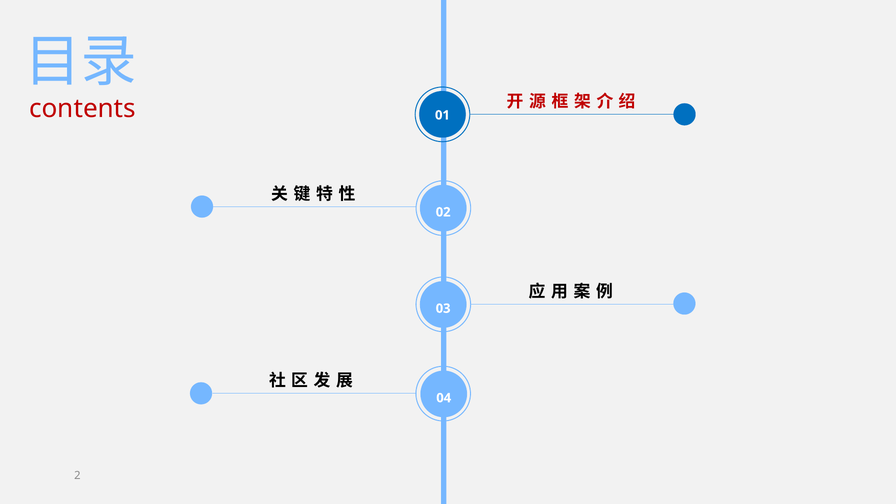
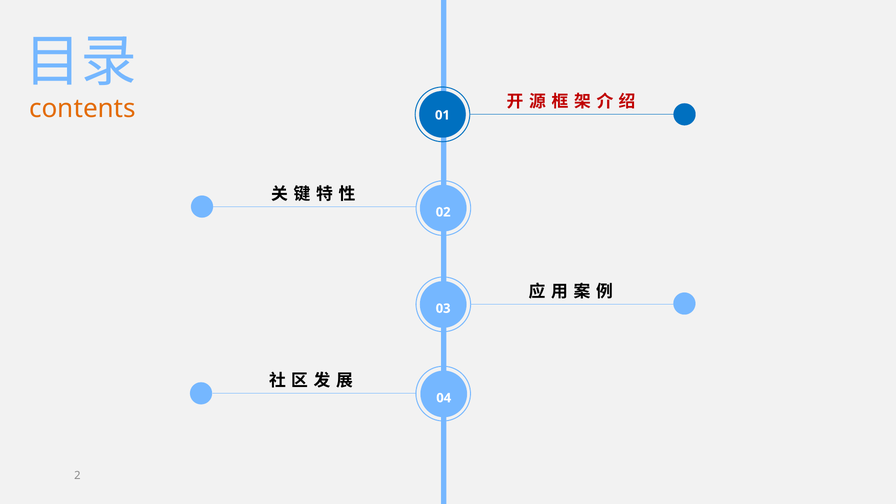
contents colour: red -> orange (82, 109)
